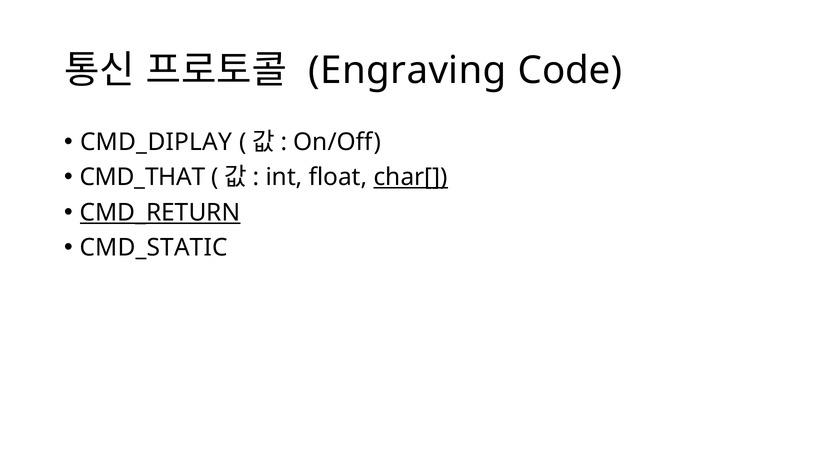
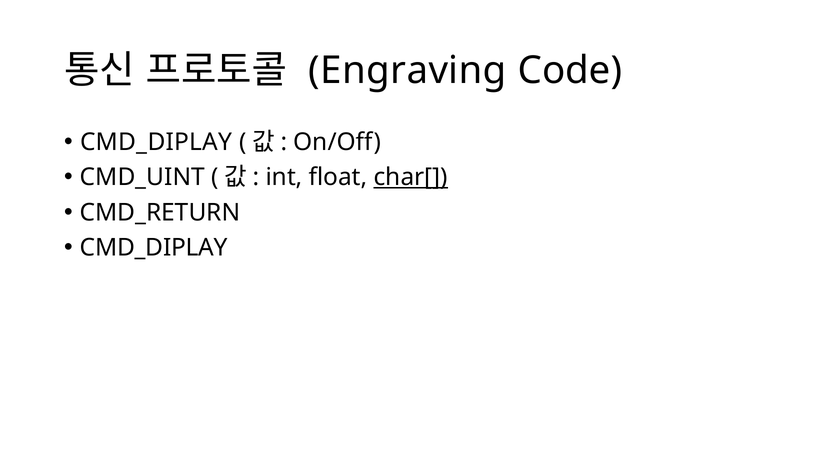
CMD_THAT: CMD_THAT -> CMD_UINT (142, 177)
CMD_RETURN underline: present -> none (160, 212)
CMD_STATIC: CMD_STATIC -> CMD_DIPLAY (154, 247)
